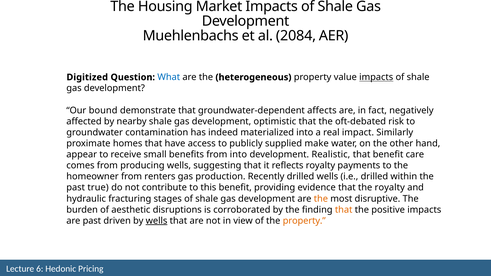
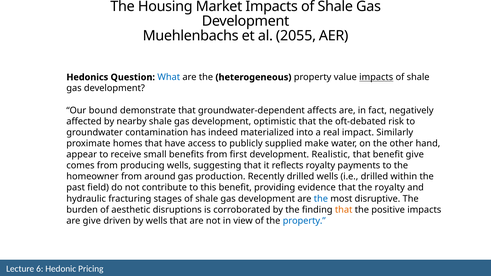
2084: 2084 -> 2055 (296, 36)
Digitized: Digitized -> Hedonics (87, 77)
from into: into -> first (238, 155)
benefit care: care -> give (415, 155)
renters: renters -> around (160, 177)
true: true -> field (98, 188)
the colour: orange -> blue (321, 199)
are past: past -> give (92, 221)
wells underline: present -> none (157, 221)
property colour: orange -> blue (304, 221)
